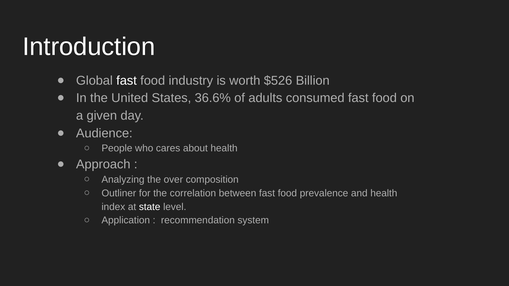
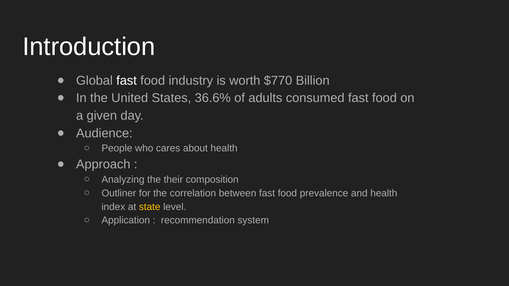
$526: $526 -> $770 (278, 81)
over: over -> their (173, 180)
state colour: white -> yellow (150, 207)
